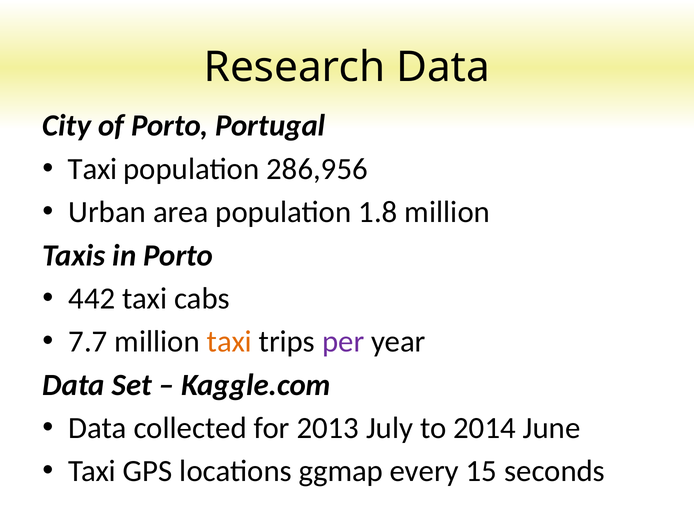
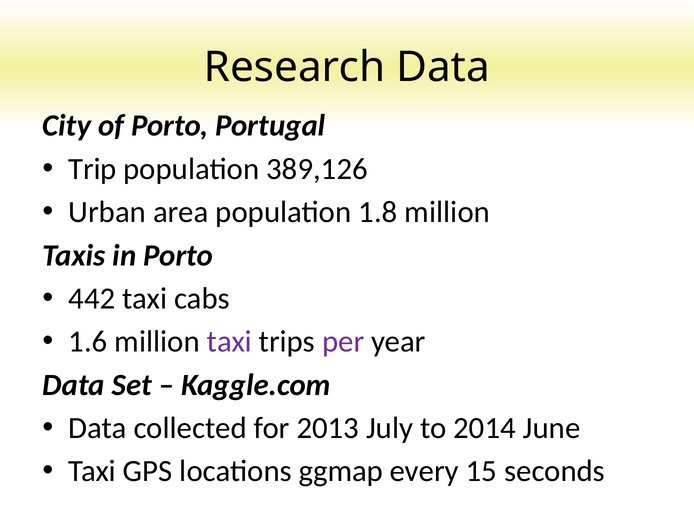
Taxi: Taxi -> Trip (93, 169)
286,956: 286,956 -> 389,126 (317, 169)
7.7: 7.7 -> 1.6 (88, 342)
taxi colour: orange -> purple (229, 342)
